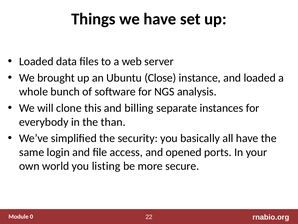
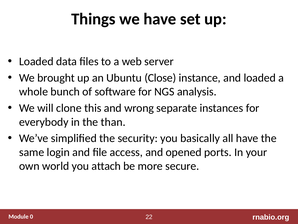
billing: billing -> wrong (139, 108)
listing: listing -> attach (106, 166)
